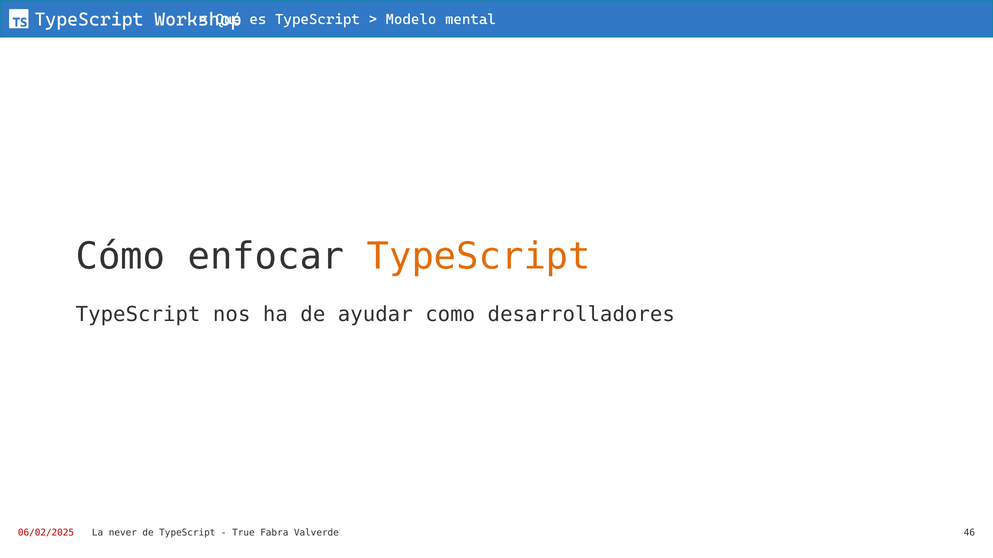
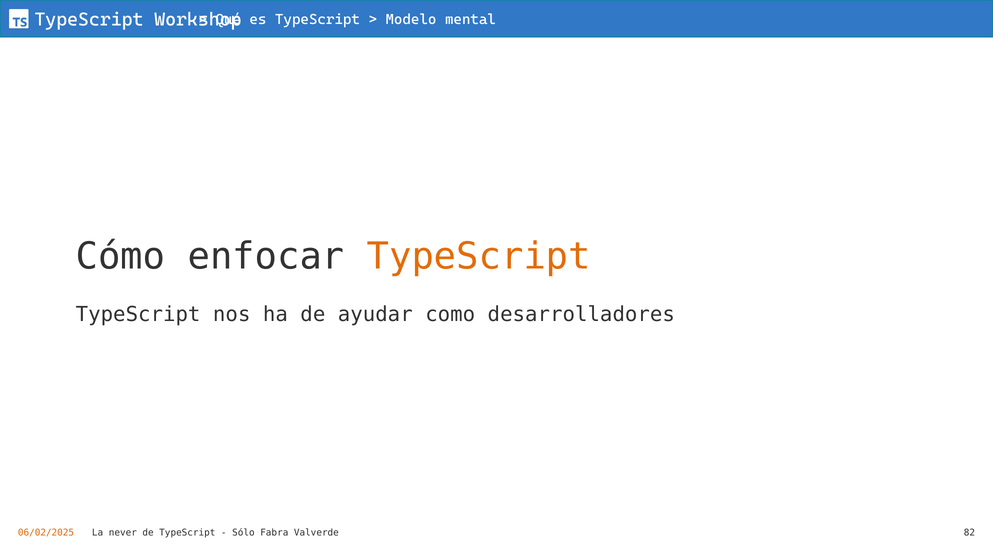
06/02/2025 colour: red -> orange (46, 533)
True: True -> Sólo (243, 533)
46: 46 -> 82 (969, 533)
